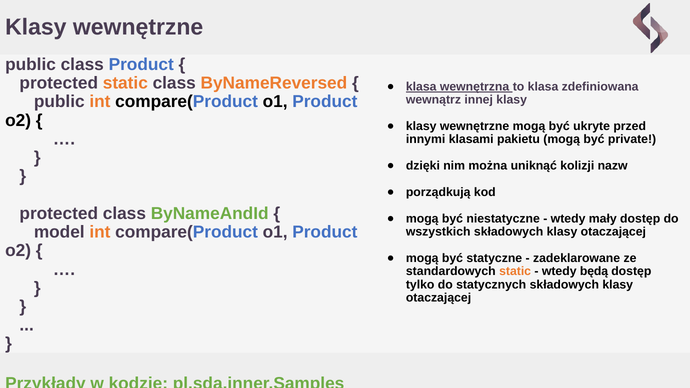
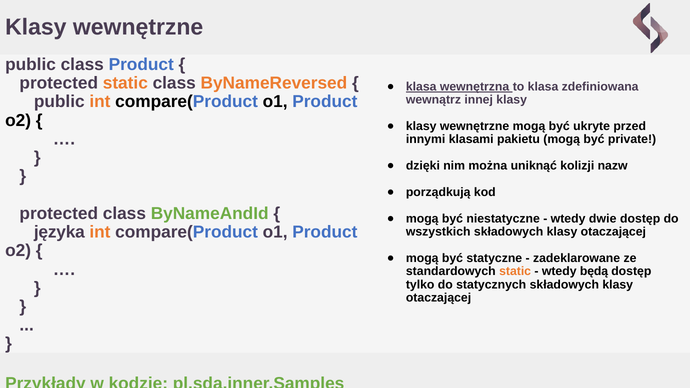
mały: mały -> dwie (603, 219)
model: model -> języka (59, 232)
